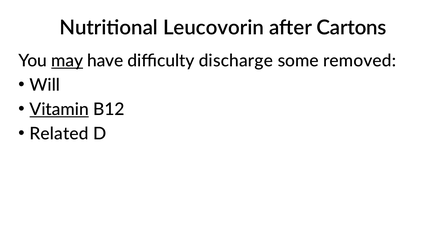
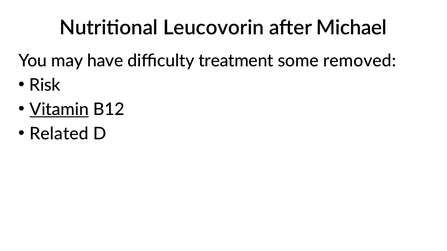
Cartons: Cartons -> Michael (351, 28)
may underline: present -> none (67, 61)
discharge: discharge -> treatment (236, 61)
Will: Will -> Risk (45, 85)
